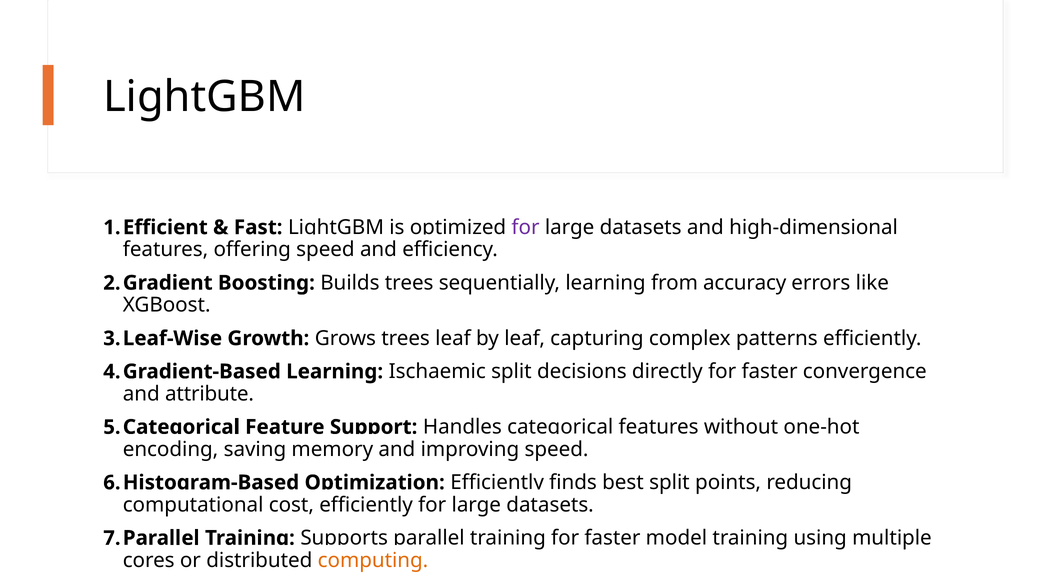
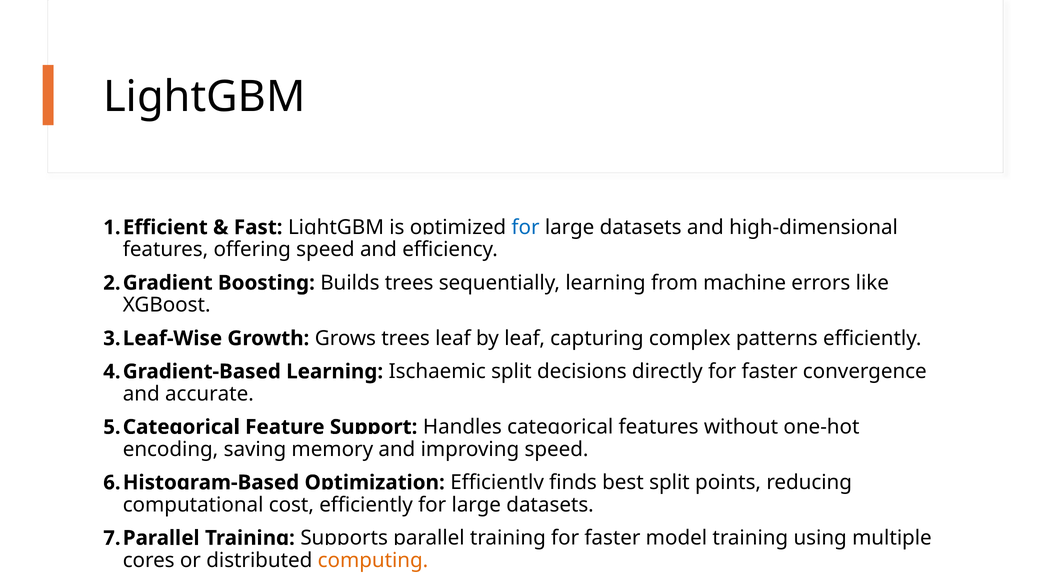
for colour: purple -> blue (526, 227)
accuracy: accuracy -> machine (745, 283)
attribute: attribute -> accurate (209, 394)
